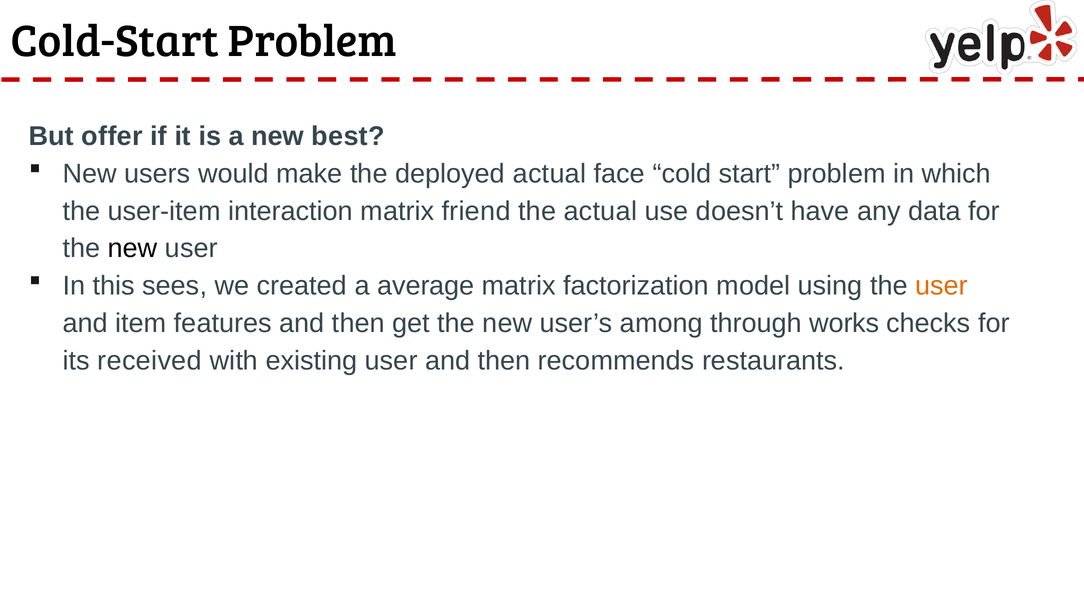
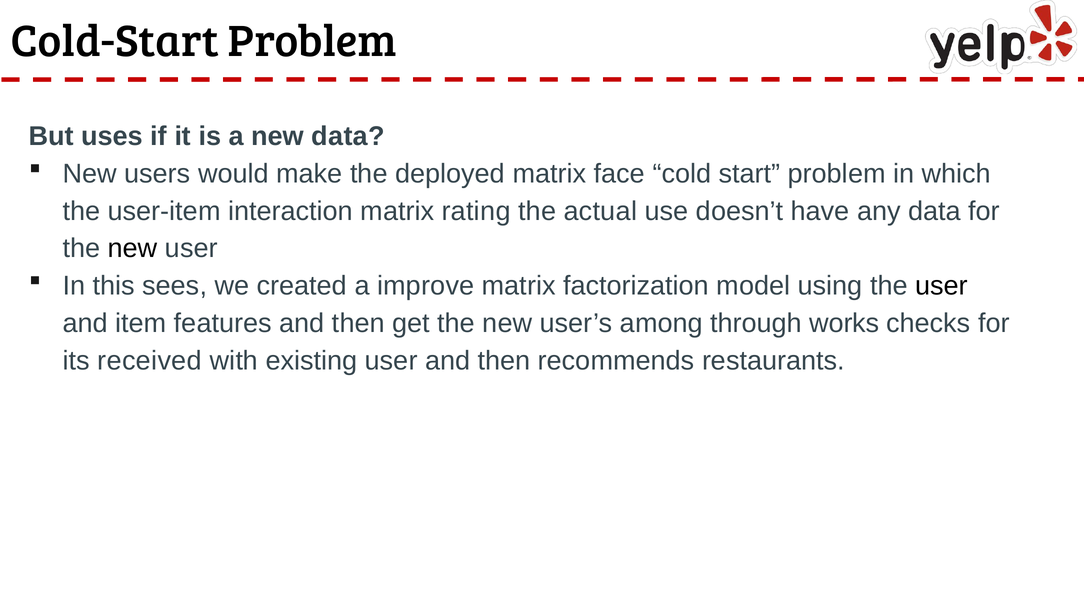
offer: offer -> uses (112, 136)
new best: best -> data (348, 136)
deployed actual: actual -> matrix (550, 174)
friend: friend -> rating (476, 211)
average: average -> improve (426, 286)
user colour: orange -> black (941, 286)
